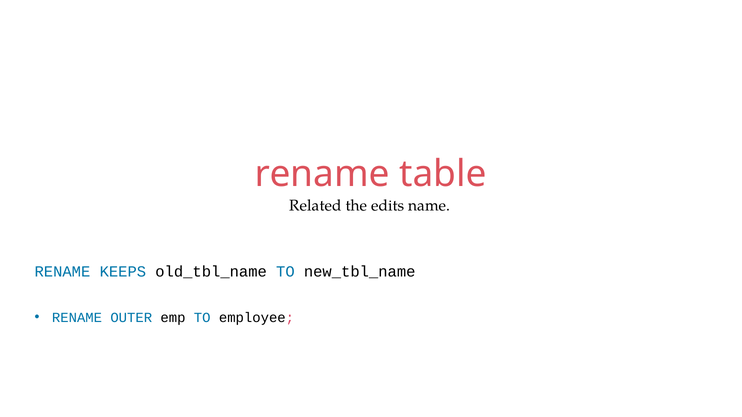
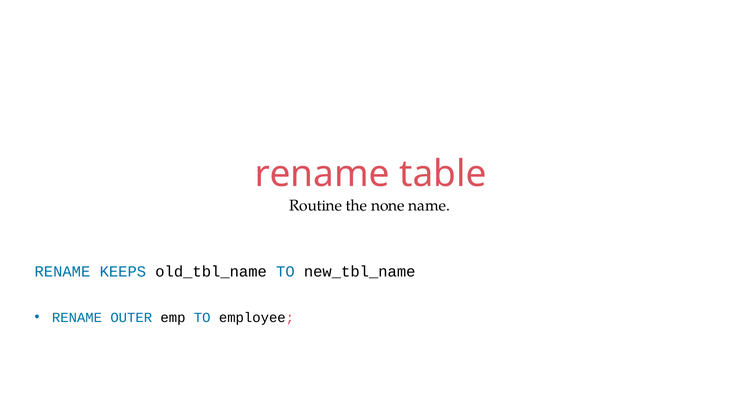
Related: Related -> Routine (316, 206)
edits: edits -> none (388, 206)
